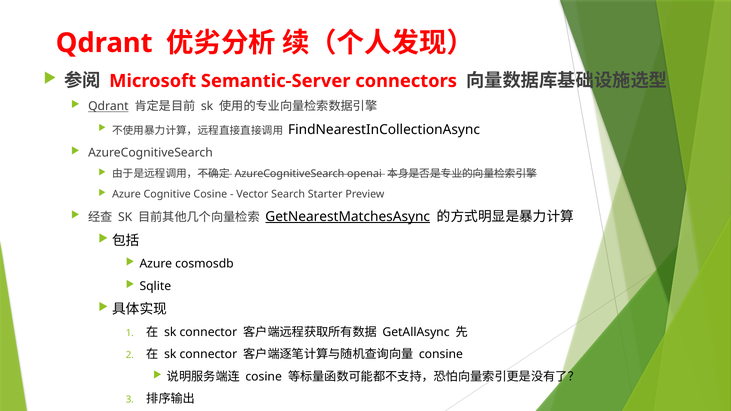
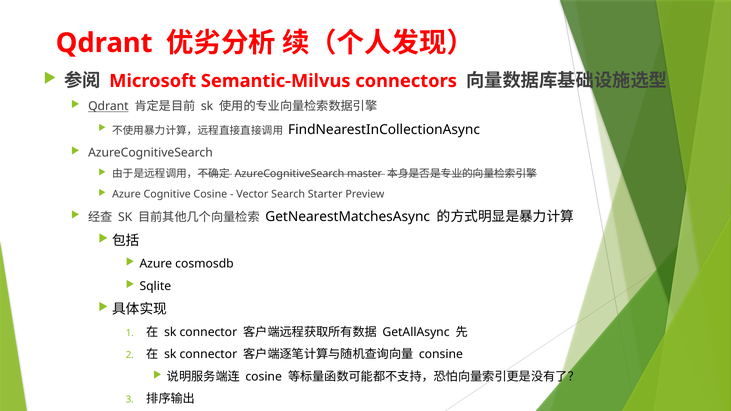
Semantic-Server: Semantic-Server -> Semantic-Milvus (276, 81)
openai: openai -> master (365, 174)
GetNearestMatchesAsync underline: present -> none (348, 217)
